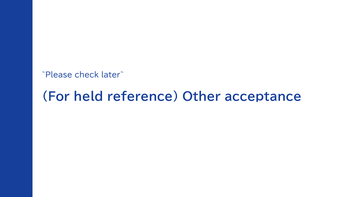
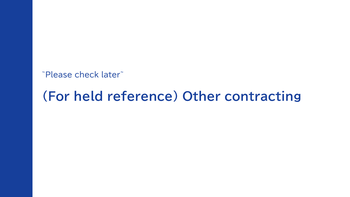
acceptance: acceptance -> contracting (263, 97)
